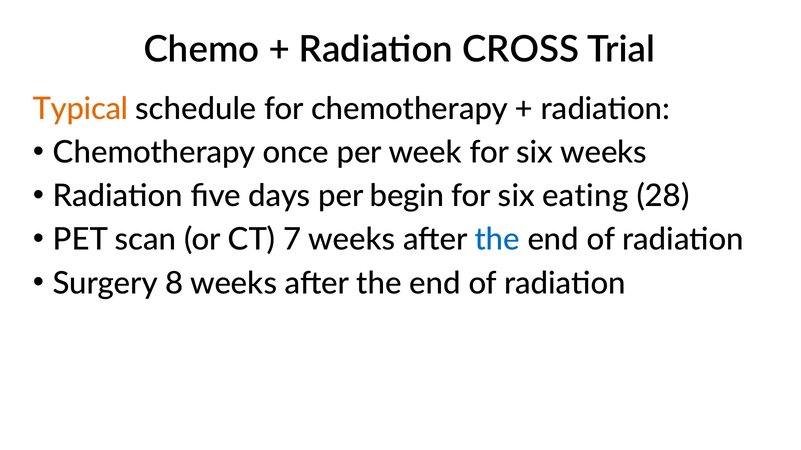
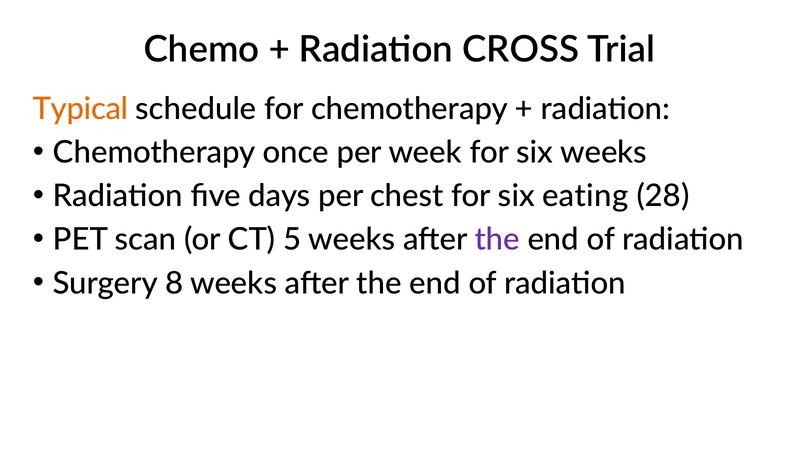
begin: begin -> chest (407, 196)
7: 7 -> 5 (292, 240)
the colour: blue -> purple (497, 240)
